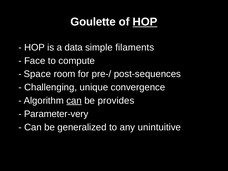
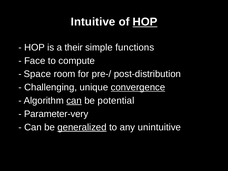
Goulette: Goulette -> Intuitive (93, 22)
data: data -> their (74, 47)
filaments: filaments -> functions (135, 47)
post-sequences: post-sequences -> post-distribution (147, 74)
convergence underline: none -> present (138, 87)
provides: provides -> potential (116, 101)
generalized underline: none -> present (82, 127)
